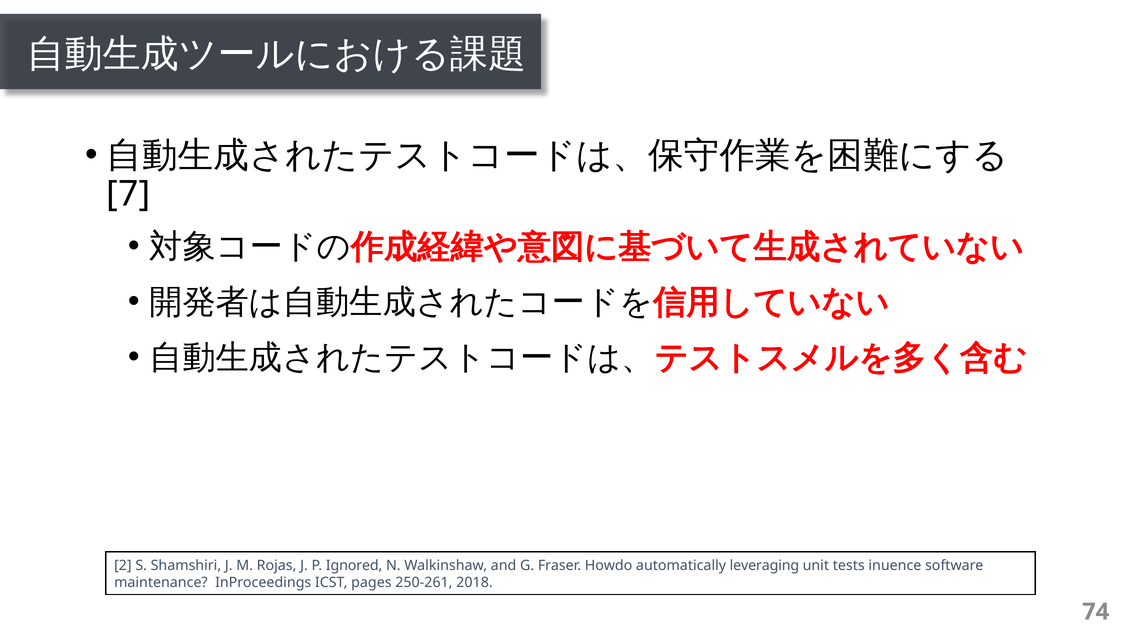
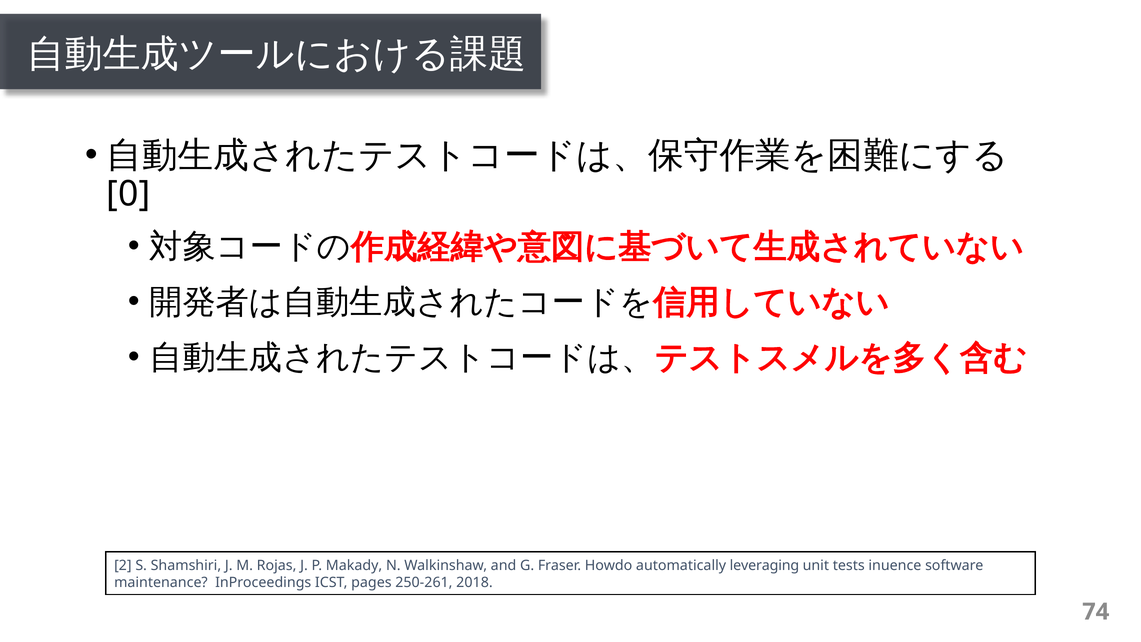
7: 7 -> 0 (128, 194)
Ignored: Ignored -> Makady (354, 565)
